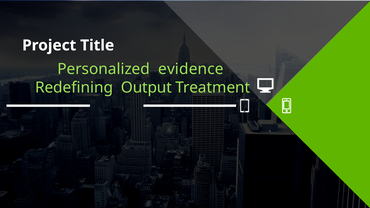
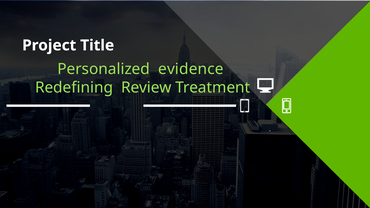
Output: Output -> Review (146, 88)
